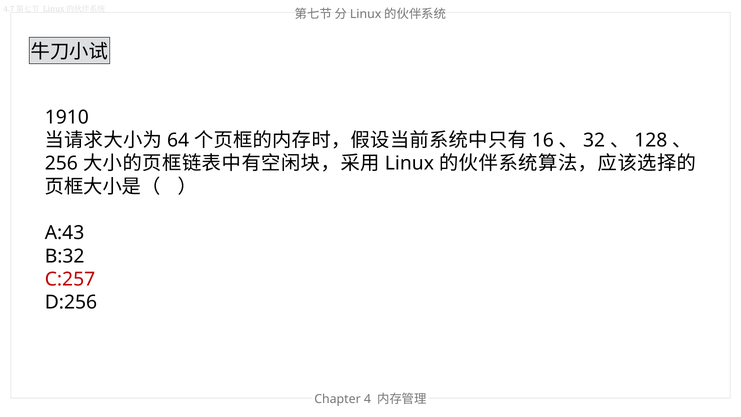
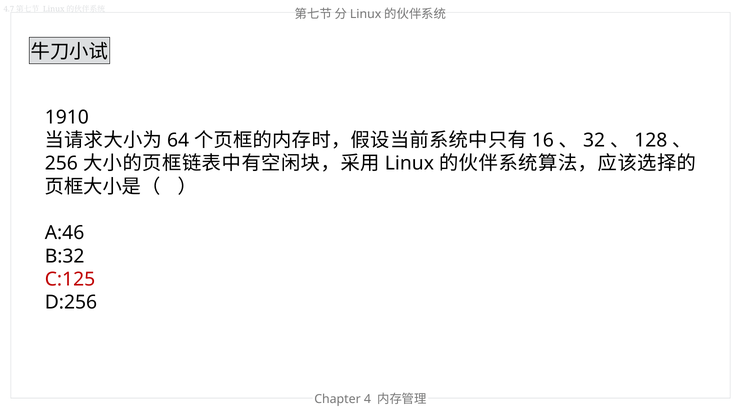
A:43: A:43 -> A:46 (65, 233)
C:257: C:257 -> C:125 (70, 279)
